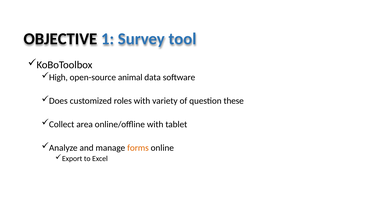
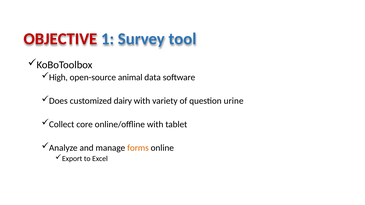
OBJECTIVE colour: black -> red (60, 39)
roles: roles -> dairy (123, 101)
these: these -> urine (234, 101)
area: area -> core (85, 125)
